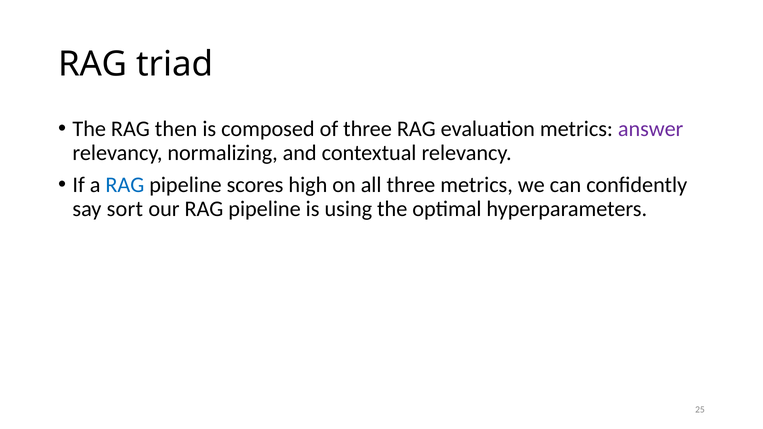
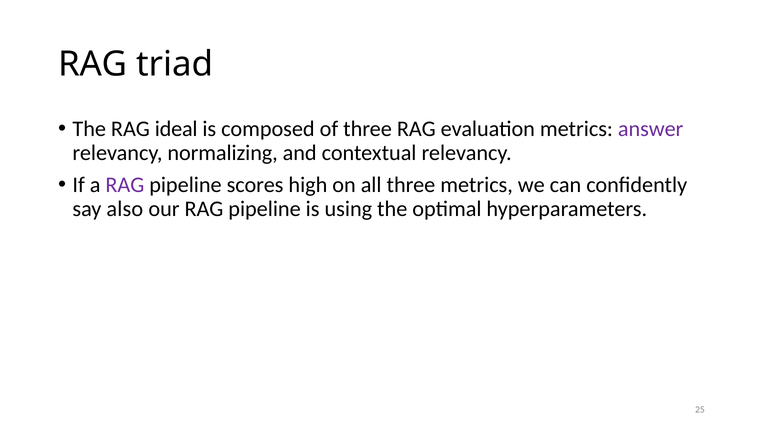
then: then -> ideal (176, 129)
RAG colour: blue -> purple (125, 185)
sort: sort -> also (125, 209)
